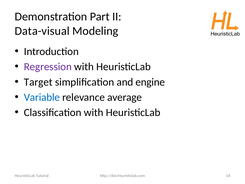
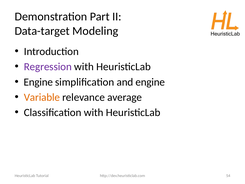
Data-visual: Data-visual -> Data-target (42, 31)
Target: Target -> Engine (38, 82)
Variable colour: blue -> orange (42, 97)
